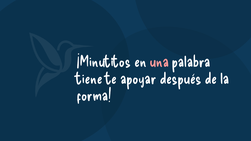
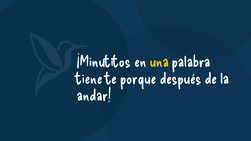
una colour: pink -> yellow (159, 62)
apoyar: apoyar -> porque (138, 79)
forma: forma -> andar (94, 96)
